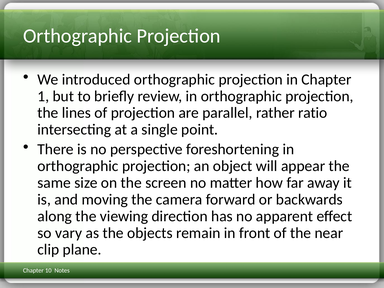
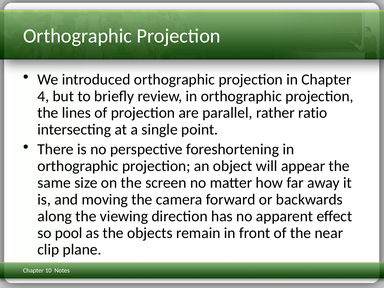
1: 1 -> 4 (43, 96)
vary: vary -> pool (69, 233)
